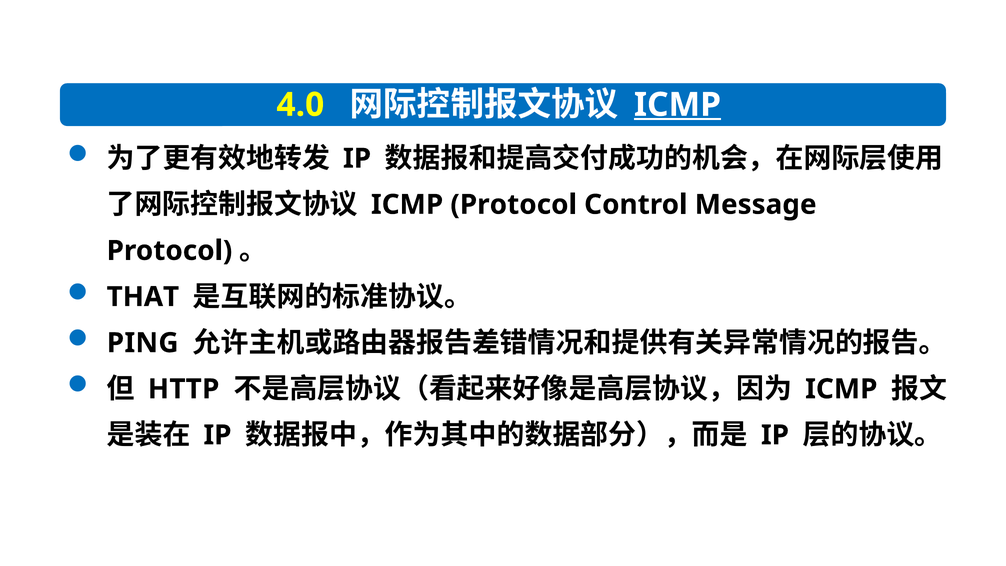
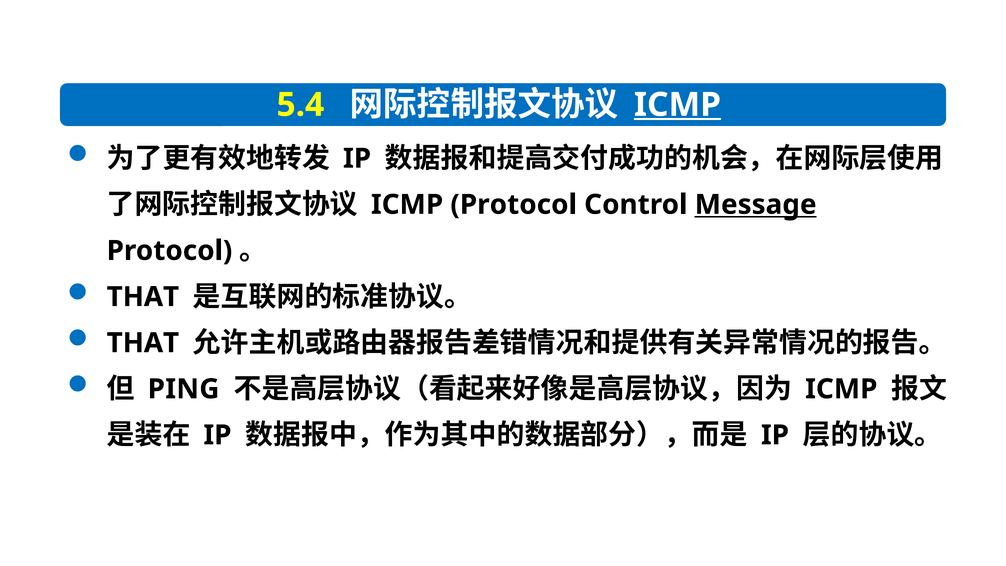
4.0: 4.0 -> 5.4 (300, 105)
Message underline: none -> present (756, 205)
PING: PING -> THAT (143, 343)
HTTP: HTTP -> PING (184, 389)
